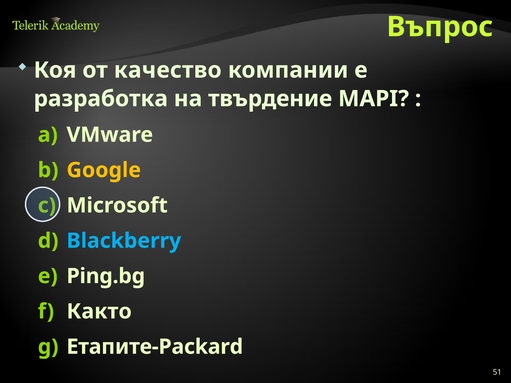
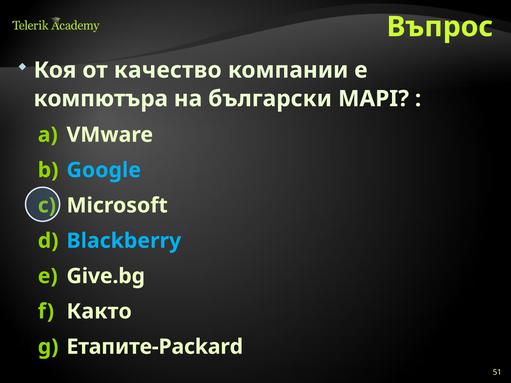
разработка: разработка -> компютъра (101, 99)
твърдение: твърдение -> български (270, 99)
Google colour: yellow -> light blue (104, 170)
Ping.bg: Ping.bg -> Give.bg (106, 276)
